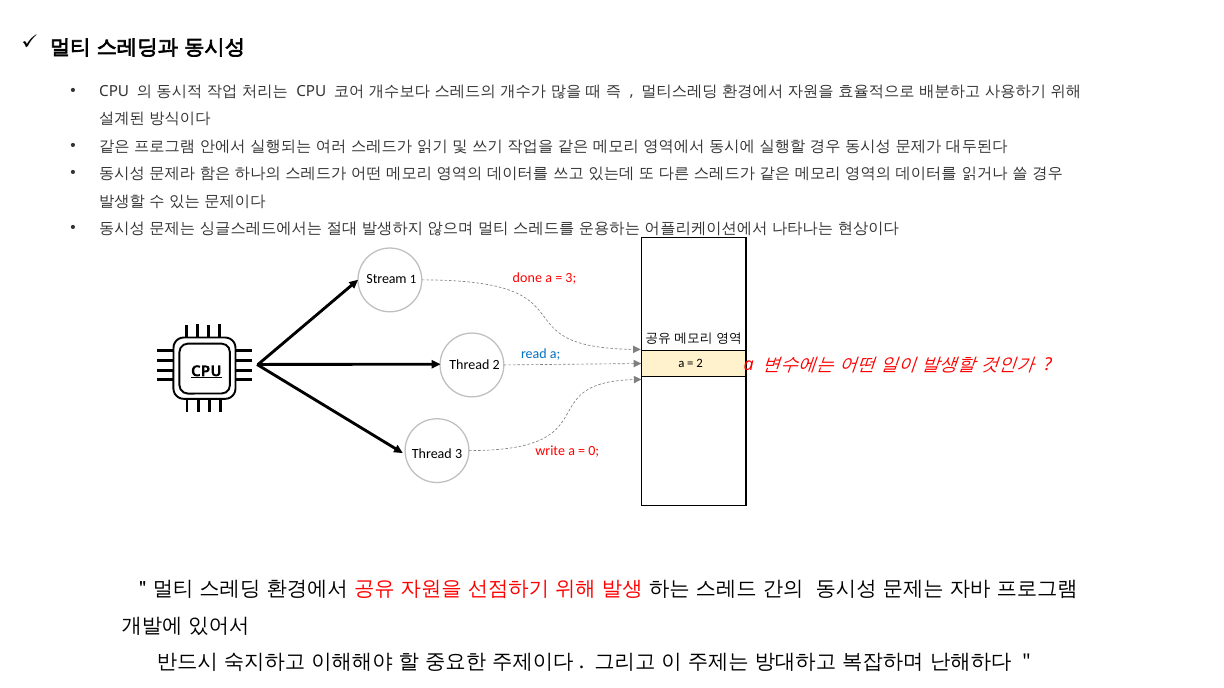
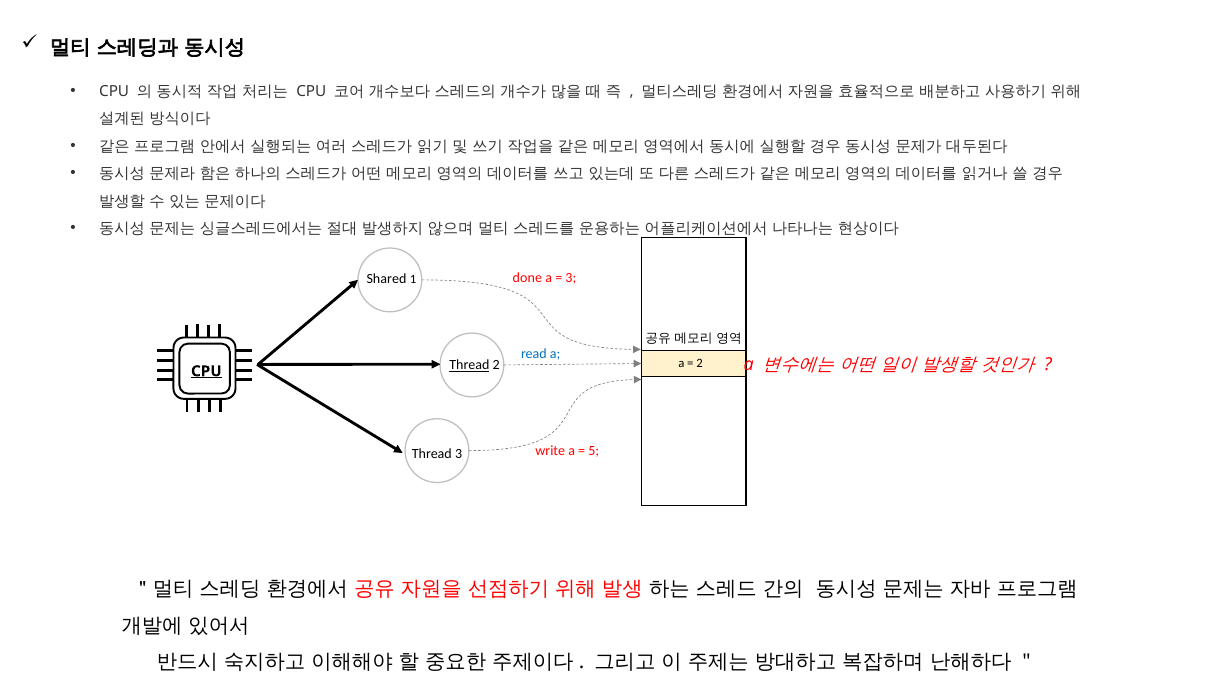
Stream: Stream -> Shared (386, 279)
Thread underline: none -> present (469, 365)
0: 0 -> 5 (594, 451)
